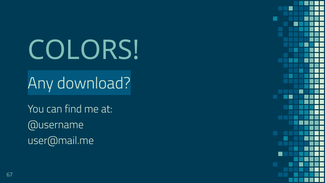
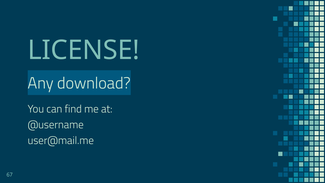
COLORS: COLORS -> LICENSE (84, 50)
